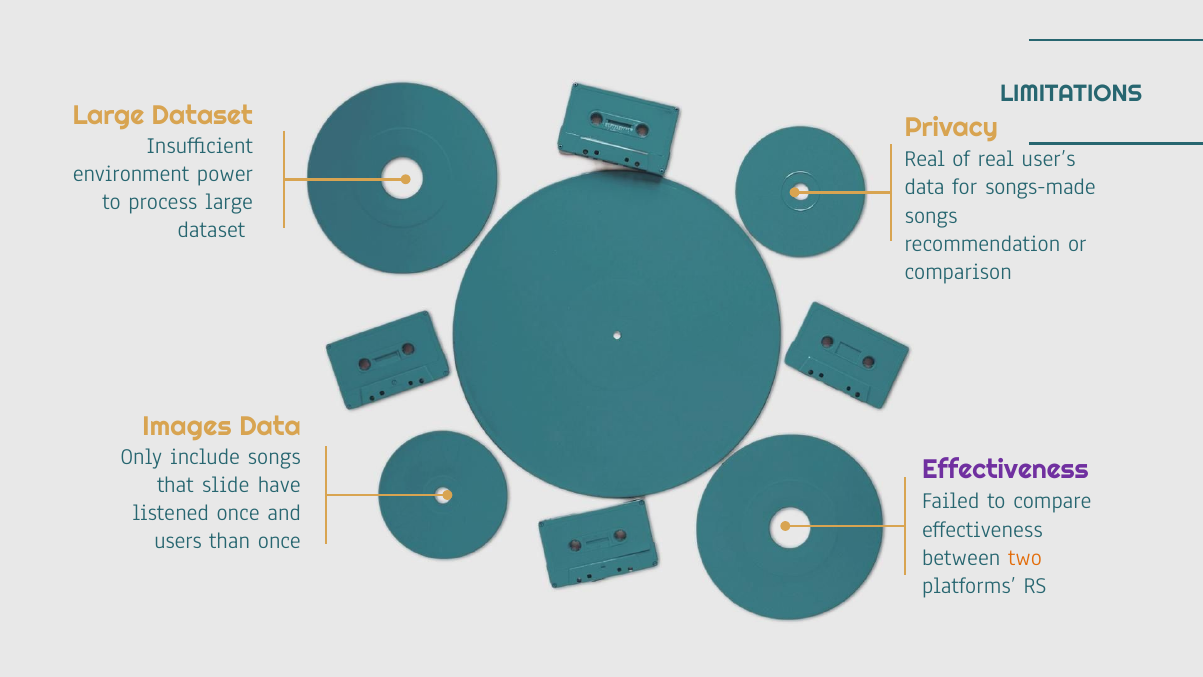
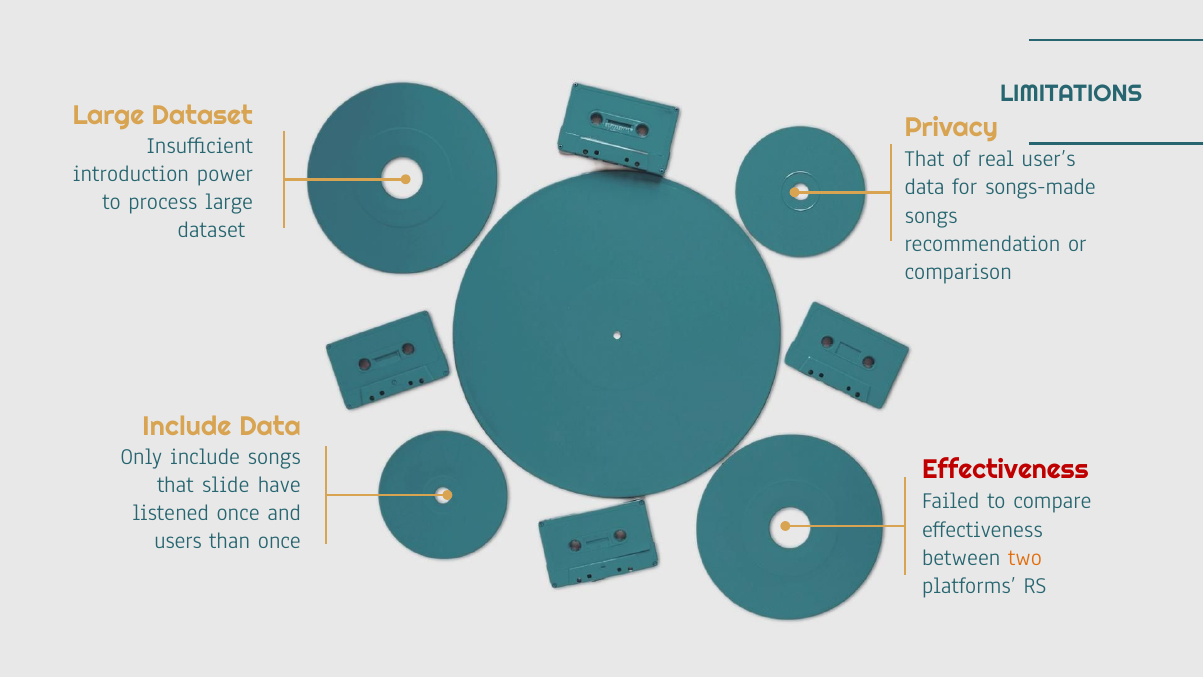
Real: Real -> That (925, 159)
environment: environment -> introduction (131, 173)
Images: Images -> Include (187, 427)
Effectiveness colour: purple -> red (1005, 469)
